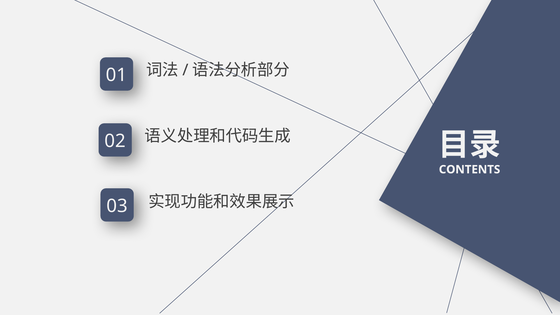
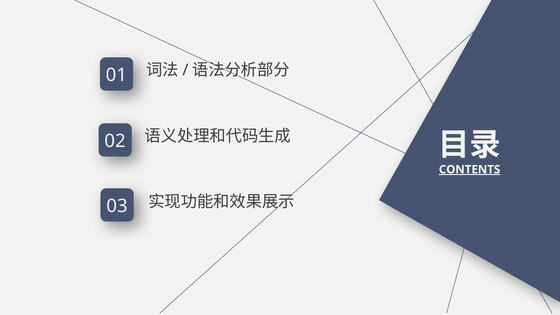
CONTENTS underline: none -> present (470, 169)
